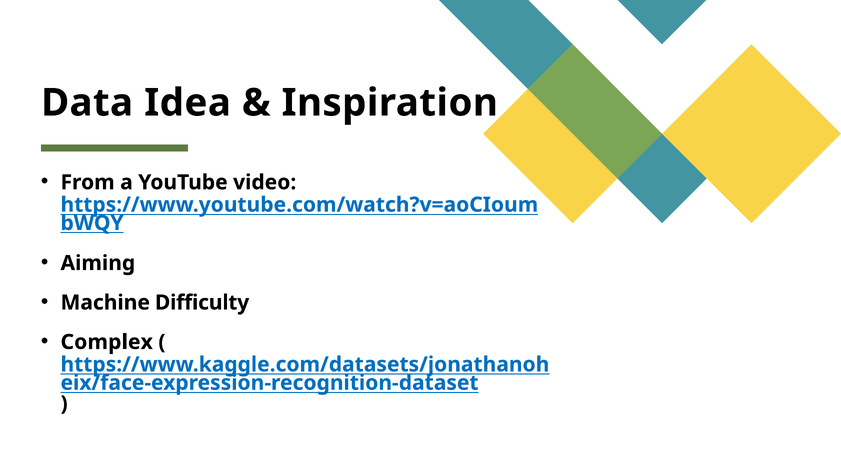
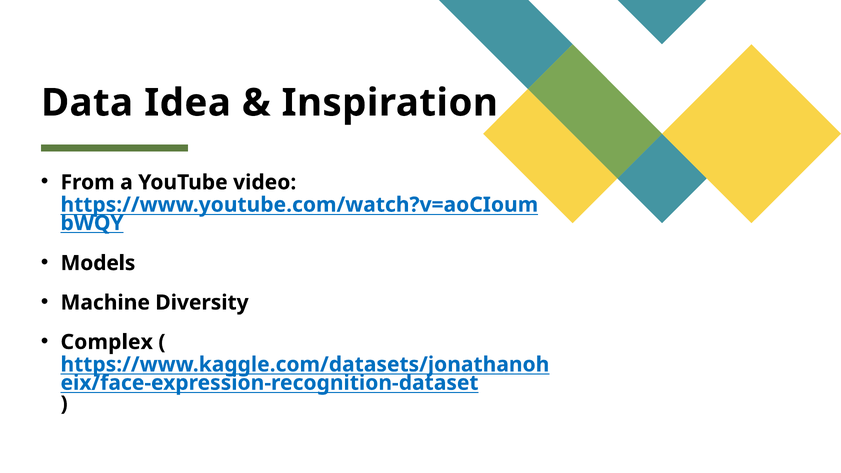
Aiming: Aiming -> Models (98, 263)
Difficulty: Difficulty -> Diversity (202, 303)
